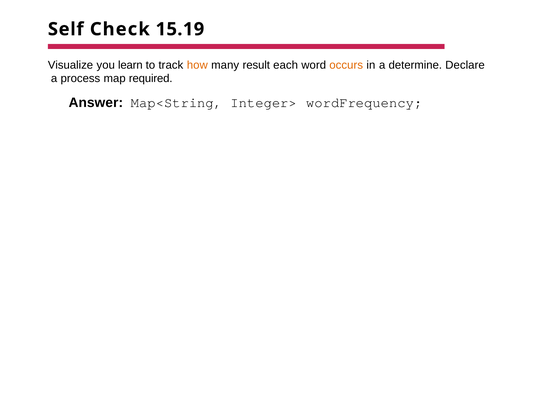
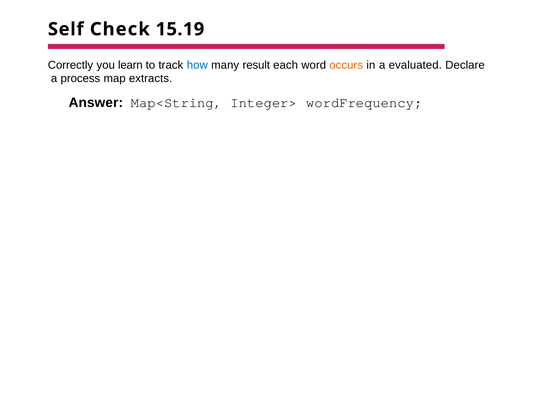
Visualize: Visualize -> Correctly (70, 65)
how colour: orange -> blue (197, 65)
determine: determine -> evaluated (415, 65)
required: required -> extracts (151, 78)
